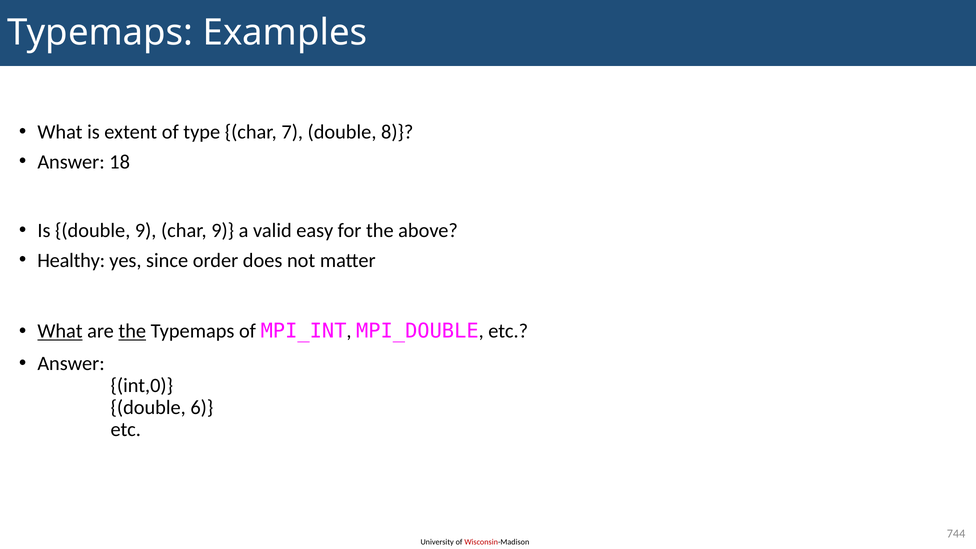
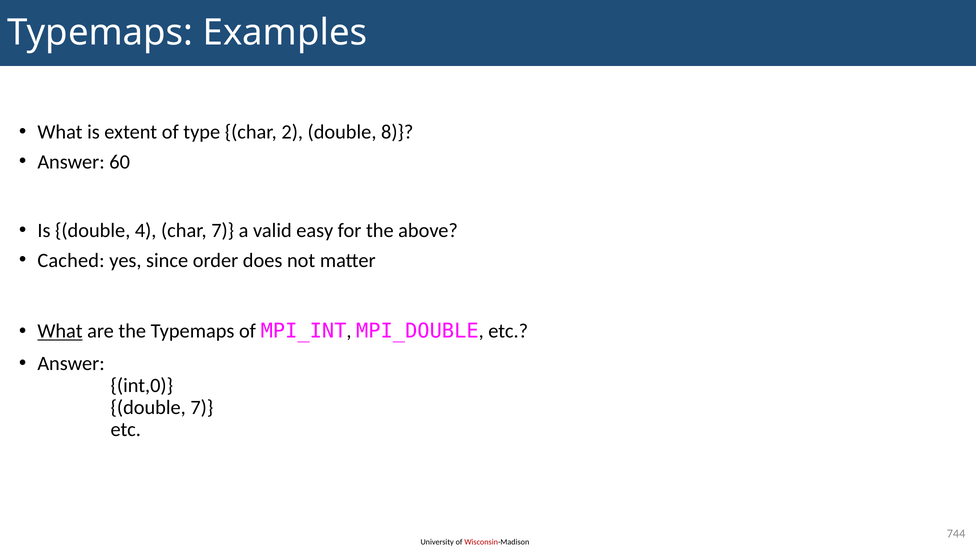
7: 7 -> 2 (292, 132)
18: 18 -> 60 (120, 162)
double 9: 9 -> 4 (146, 231)
char 9: 9 -> 7 (223, 231)
Healthy: Healthy -> Cached (71, 260)
the underline: present -> none (132, 331)
double 6: 6 -> 7 (202, 407)
